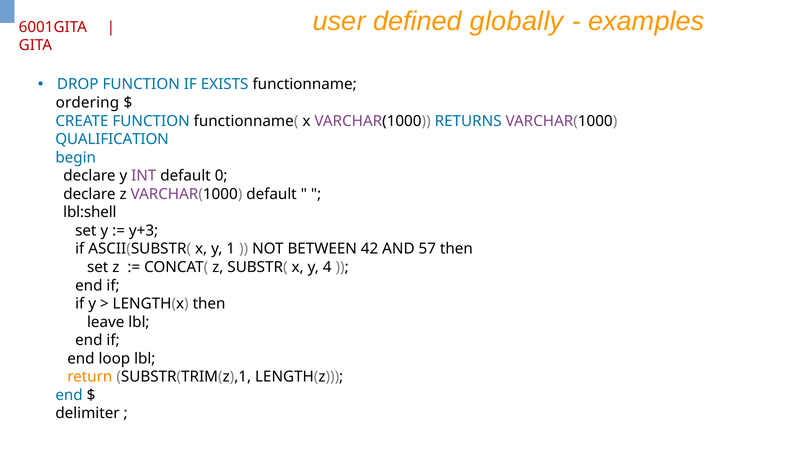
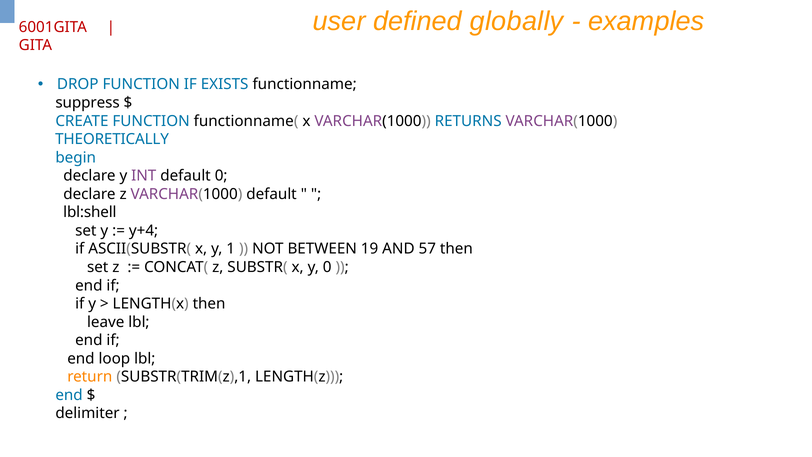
ordering: ordering -> suppress (88, 103)
QUALIFICATION: QUALIFICATION -> THEORETICALLY (112, 139)
y+3: y+3 -> y+4 (144, 231)
42: 42 -> 19 (370, 249)
y 4: 4 -> 0 (327, 267)
